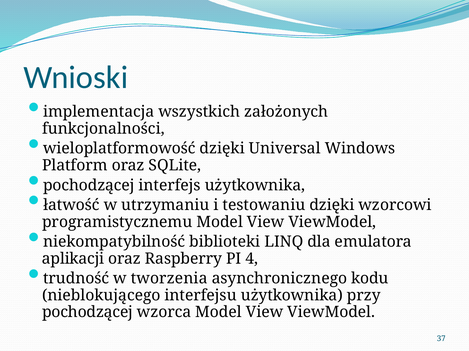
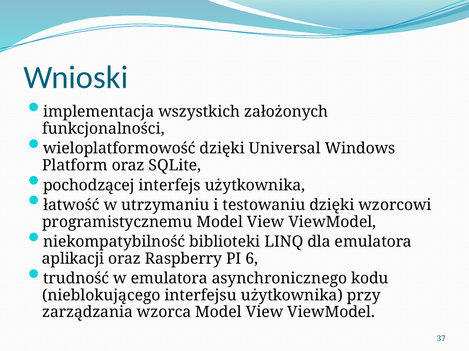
4: 4 -> 6 (252, 259)
w tworzenia: tworzenia -> emulatora (169, 279)
pochodzącej: pochodzącej -> zarządzania (88, 313)
